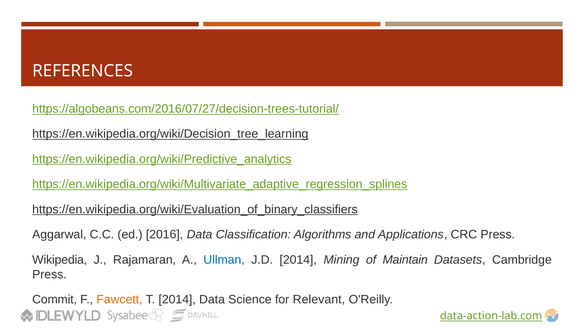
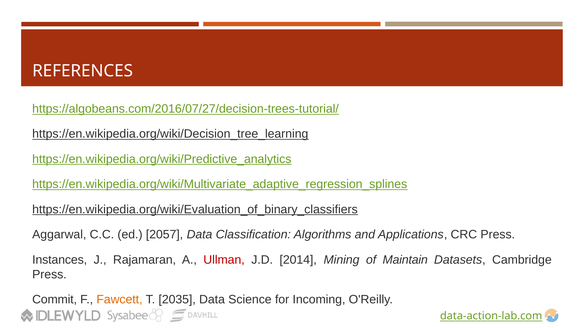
2016: 2016 -> 2057 (165, 235)
Wikipedia: Wikipedia -> Instances (60, 260)
Ullman colour: blue -> red (224, 260)
T 2014: 2014 -> 2035 (177, 300)
Relevant: Relevant -> Incoming (319, 300)
